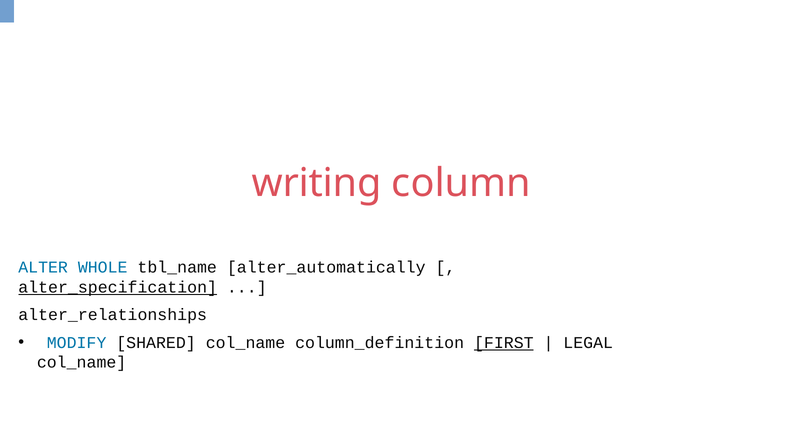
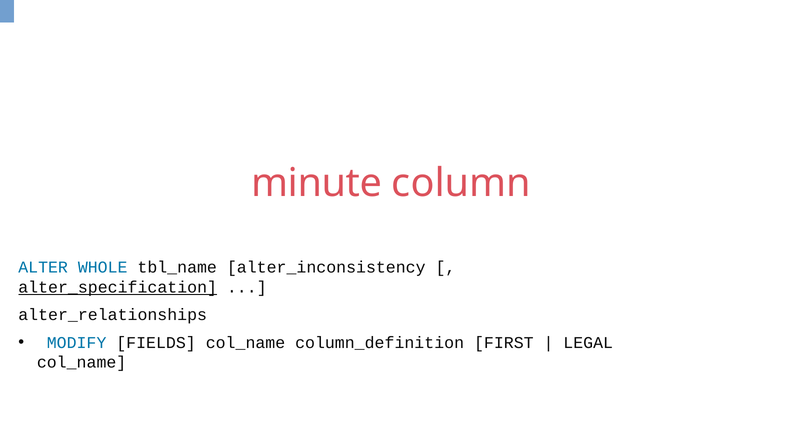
writing: writing -> minute (317, 183)
alter_automatically: alter_automatically -> alter_inconsistency (326, 267)
SHARED: SHARED -> FIELDS (156, 343)
FIRST underline: present -> none (504, 343)
